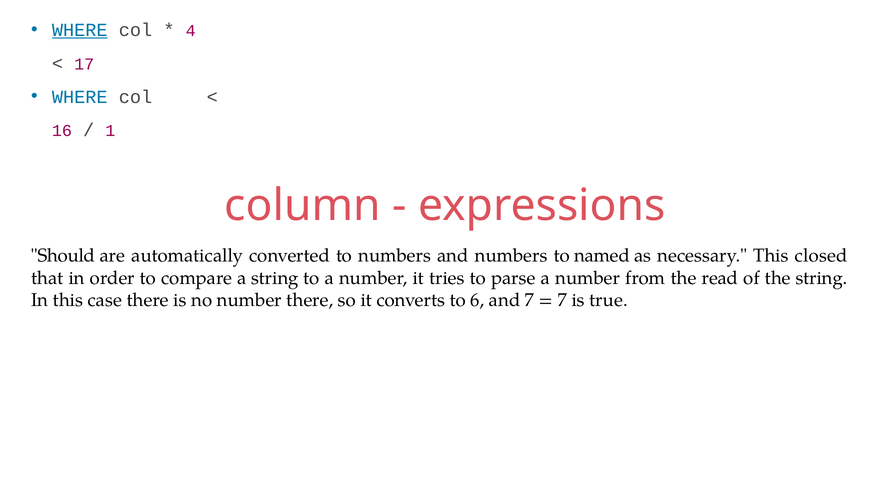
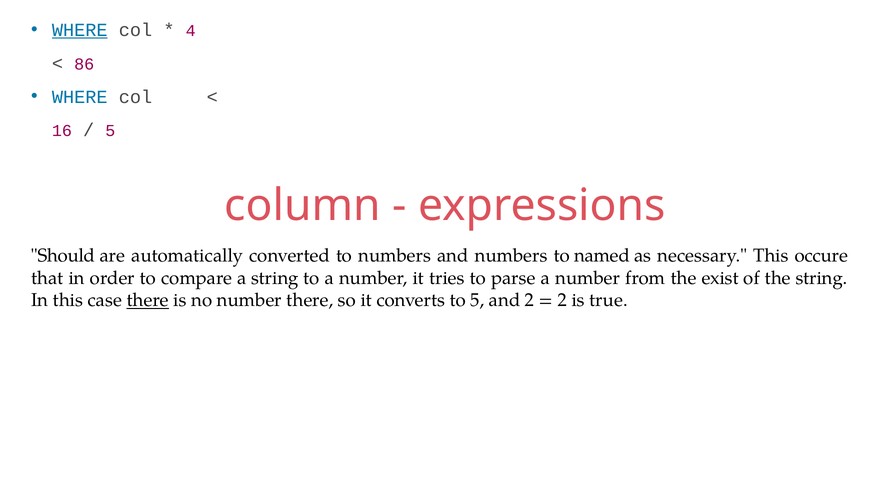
17: 17 -> 86 (84, 64)
1: 1 -> 5 (110, 131)
closed: closed -> occure (821, 256)
read: read -> exist (720, 278)
there underline: none -> present (148, 300)
to 6: 6 -> 5 (477, 300)
and 7: 7 -> 2 (530, 300)
7: 7 -> 2 (562, 300)
